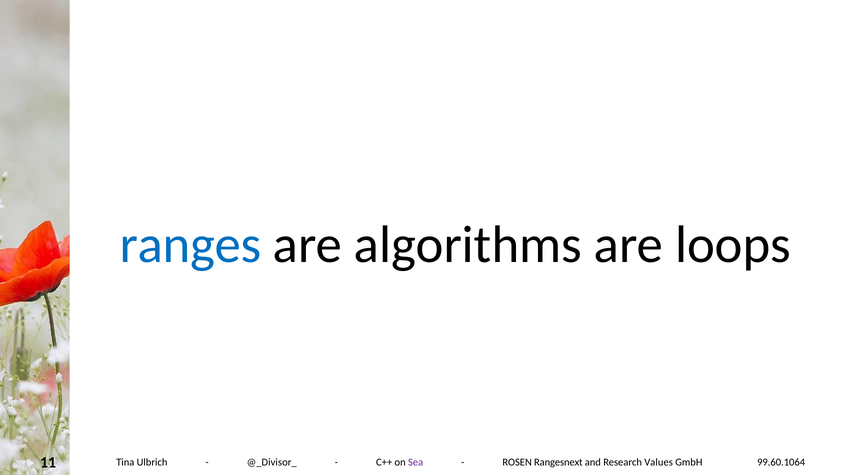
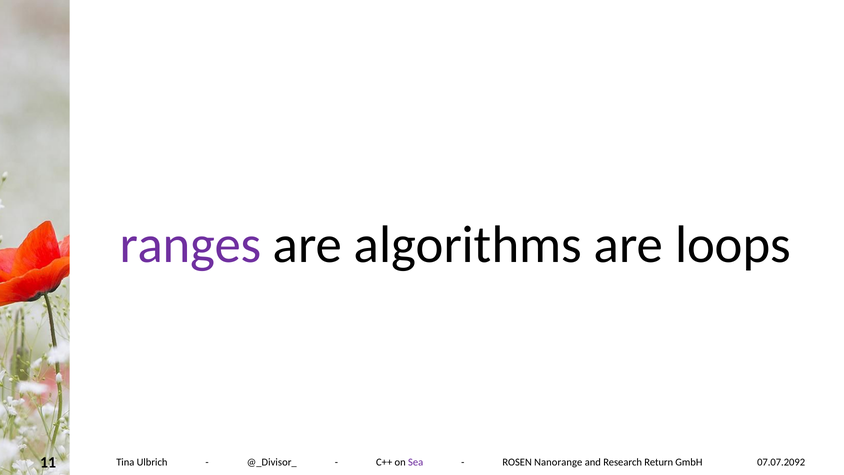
ranges colour: blue -> purple (190, 245)
99.60.1064: 99.60.1064 -> 07.07.2092 (781, 462)
Rangesnext: Rangesnext -> Nanorange (558, 462)
Values: Values -> Return (659, 462)
